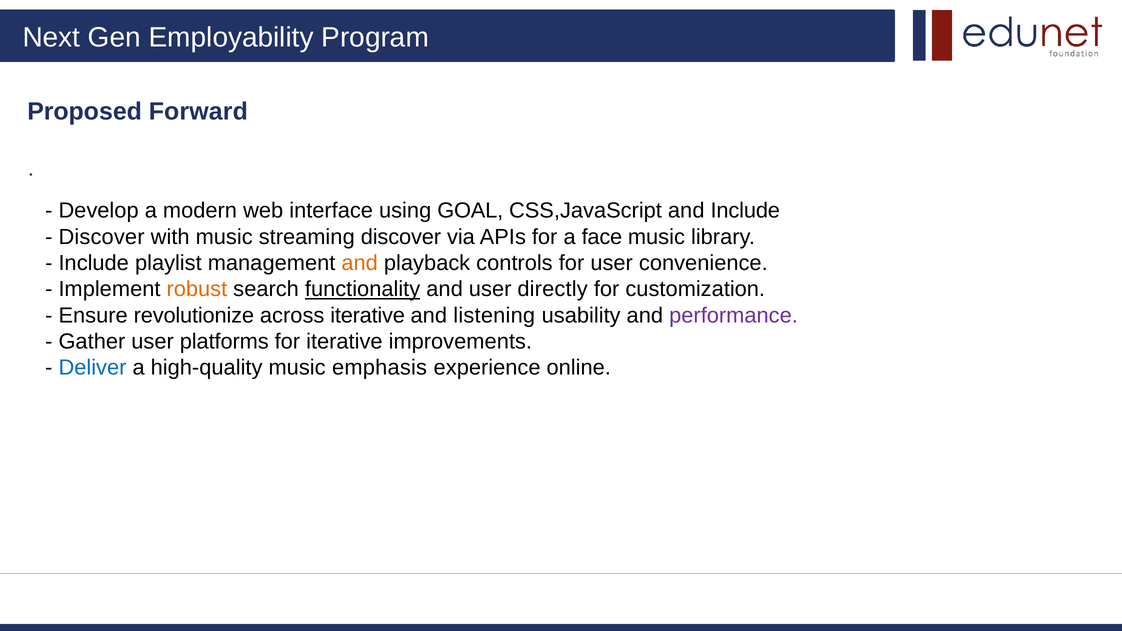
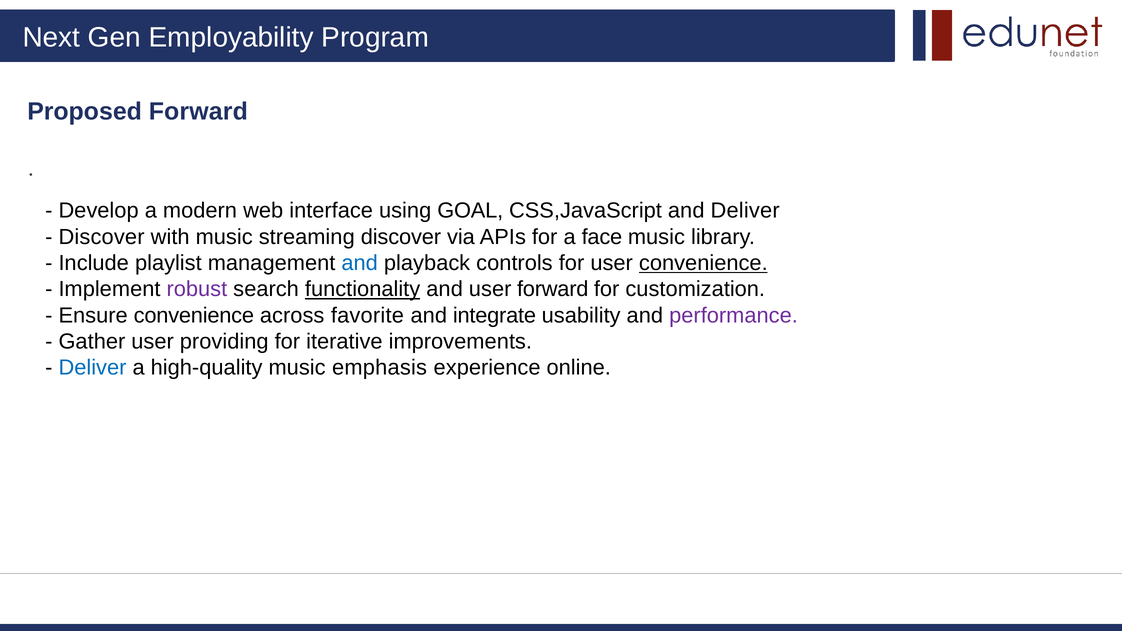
and Include: Include -> Deliver (745, 211)
and colour: orange -> blue (360, 263)
convenience underline: none -> present (703, 263)
robust colour: orange -> purple (197, 289)
user directly: directly -> forward (553, 289)
Ensure revolutionize: revolutionize -> convenience (194, 315)
across iterative: iterative -> favorite (367, 315)
listening: listening -> integrate (494, 315)
platforms: platforms -> providing (224, 342)
